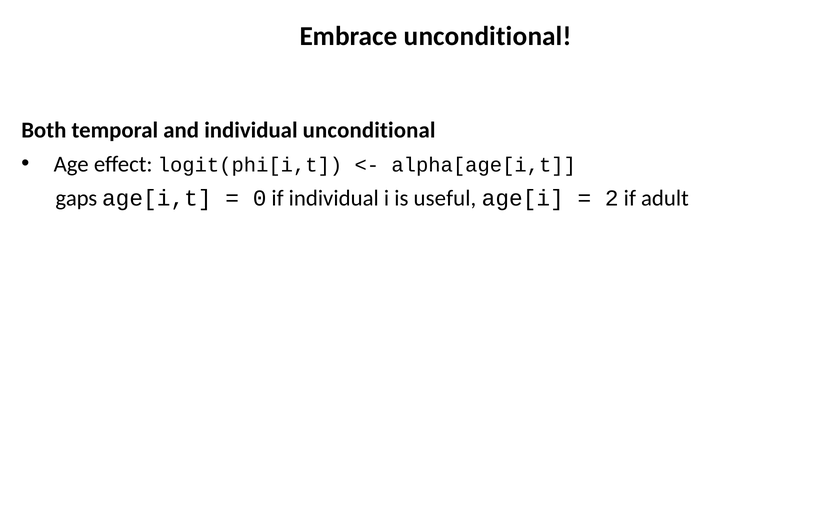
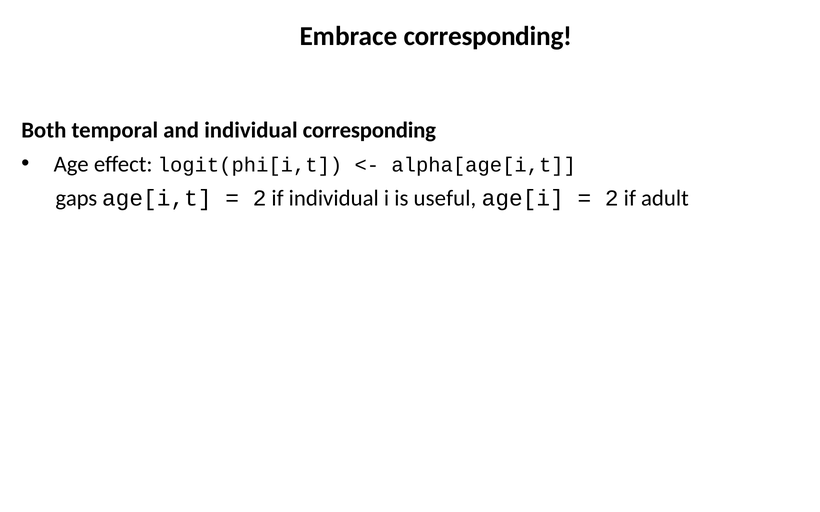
Embrace unconditional: unconditional -> corresponding (488, 36)
individual unconditional: unconditional -> corresponding (369, 130)
0: 0 -> 2 (260, 199)
